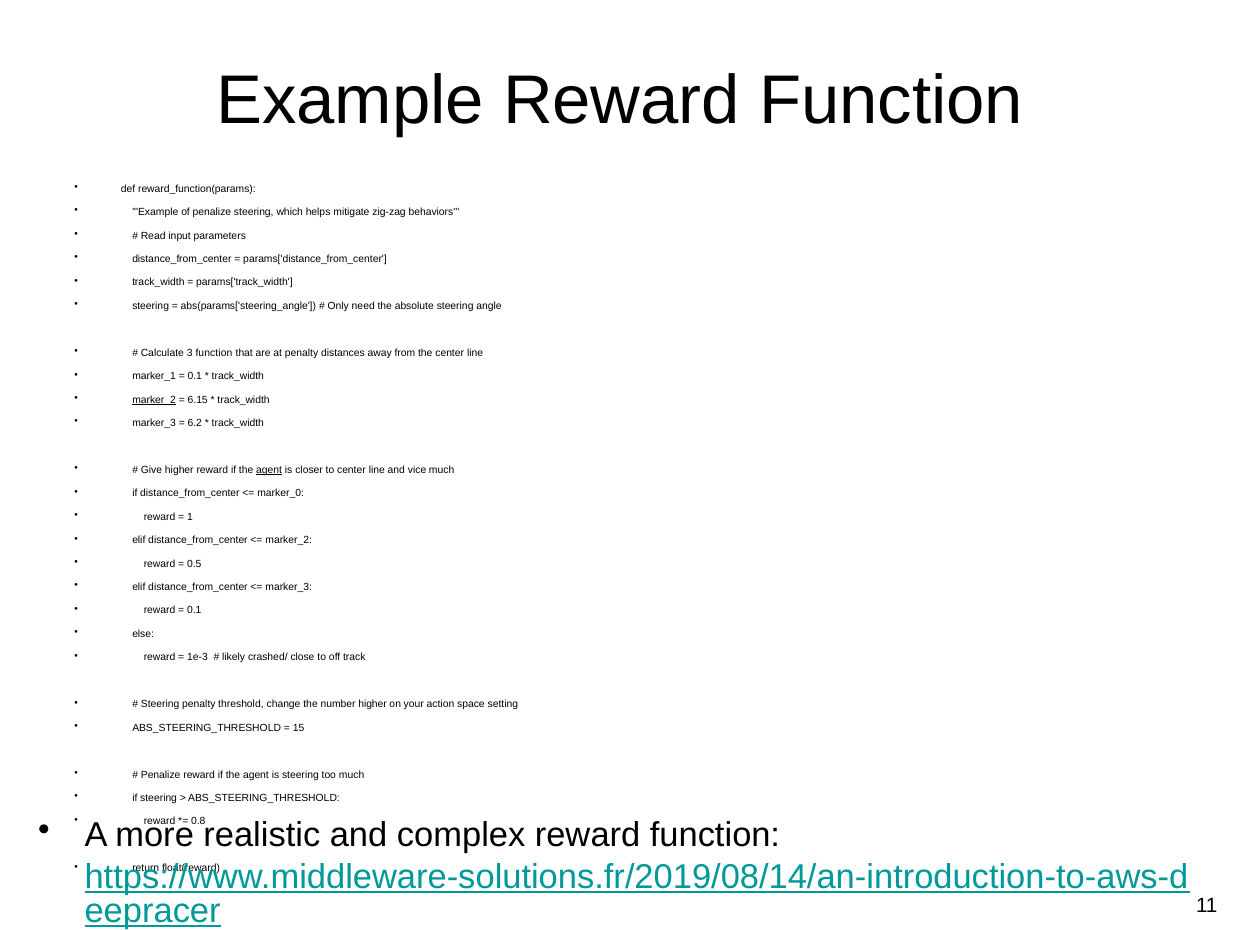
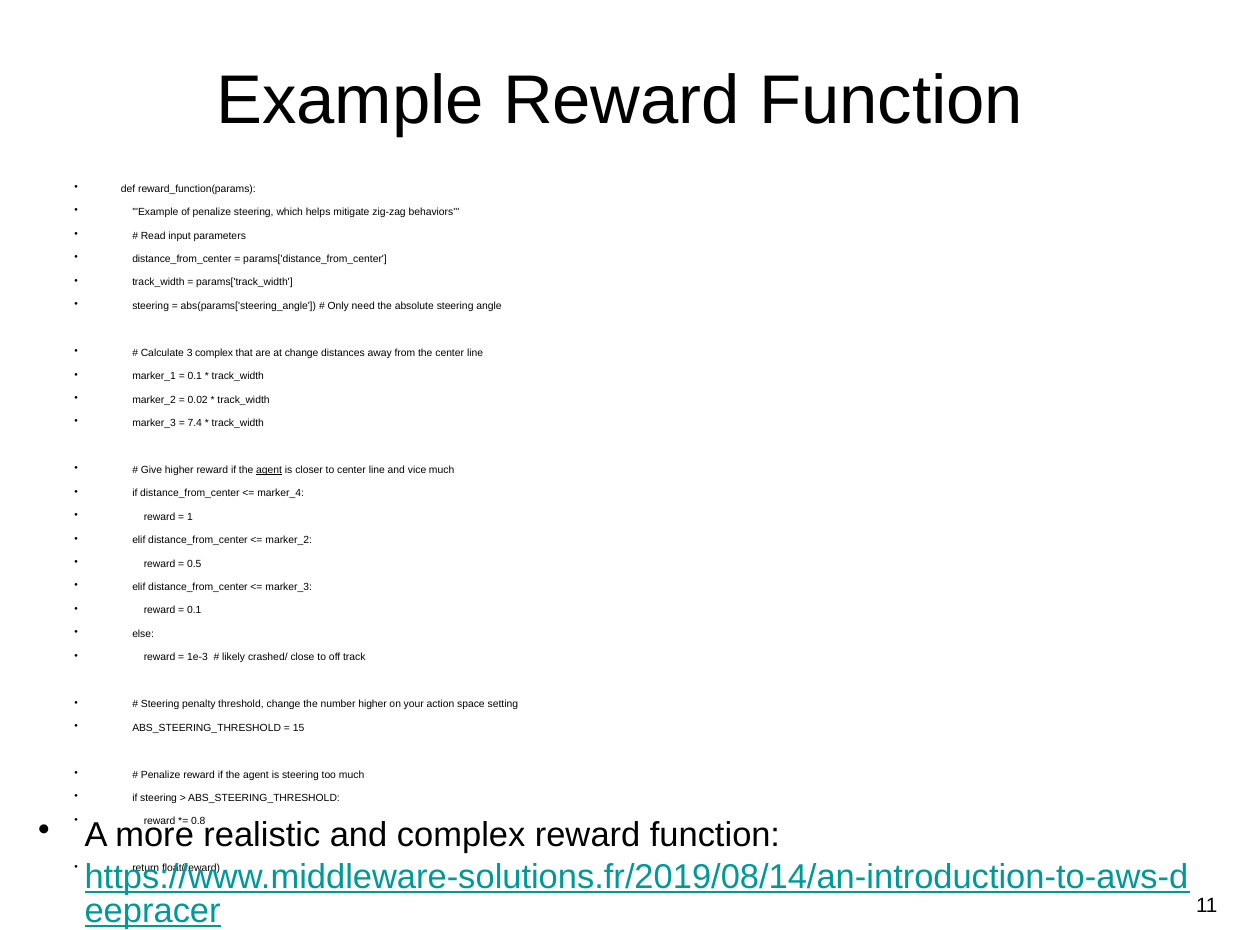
3 function: function -> complex (214, 353)
at penalty: penalty -> change (302, 353)
marker_2 underline: present -> none (154, 400)
6.15: 6.15 -> 0.02 (198, 400)
6.2: 6.2 -> 7.4 (195, 423)
marker_0: marker_0 -> marker_4 (281, 493)
